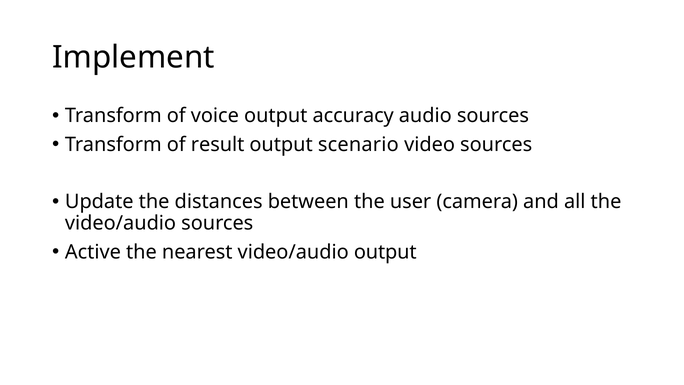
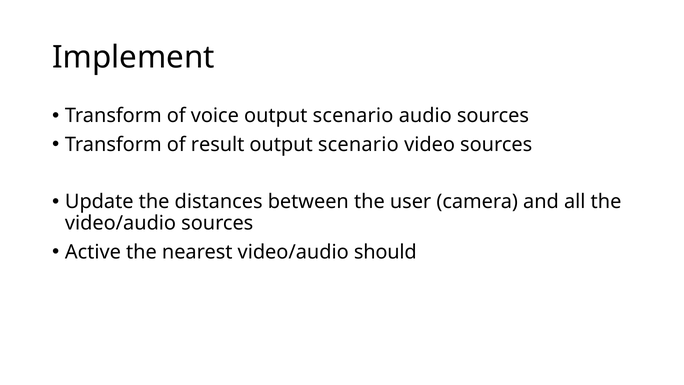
voice output accuracy: accuracy -> scenario (353, 116)
video/audio output: output -> should (385, 252)
